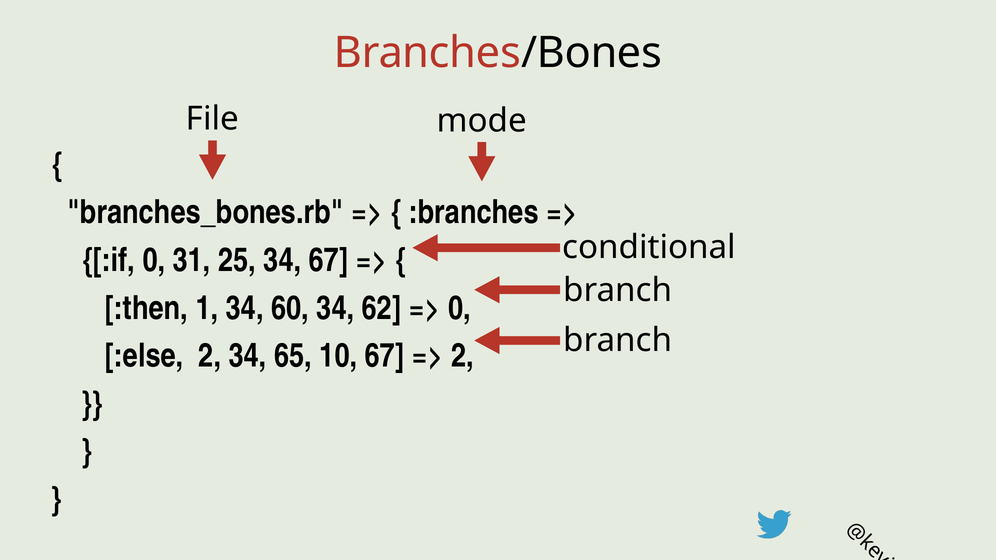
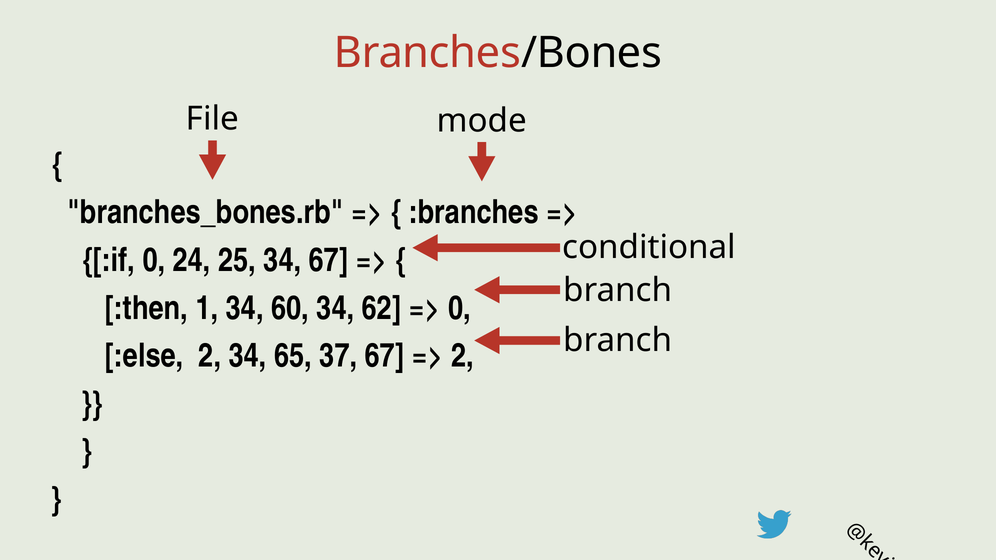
31: 31 -> 24 (192, 260)
10: 10 -> 37 (338, 356)
